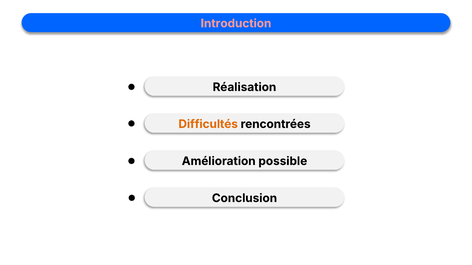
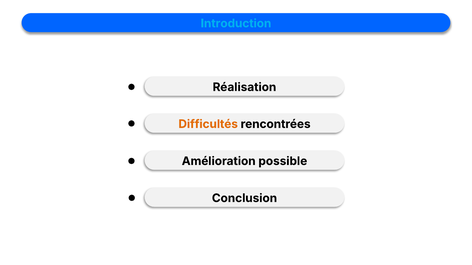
Introduction colour: pink -> light blue (236, 23)
